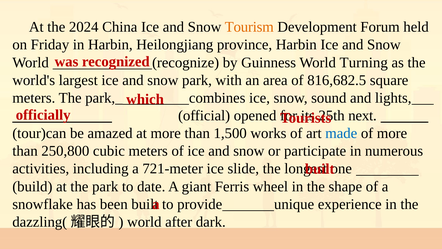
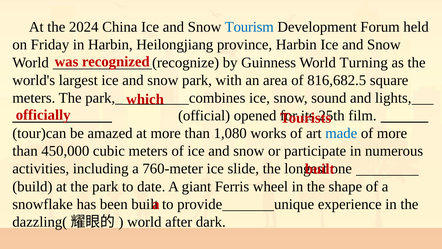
Tourism colour: orange -> blue (249, 27)
next: next -> film (362, 115)
1,500: 1,500 -> 1,080 (230, 133)
250,800: 250,800 -> 450,000 (65, 151)
721-meter: 721-meter -> 760-meter (173, 169)
